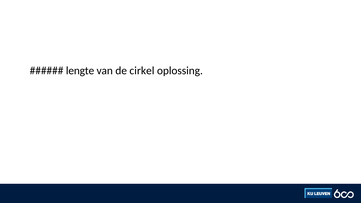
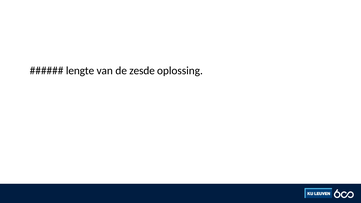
cirkel: cirkel -> zesde (142, 71)
